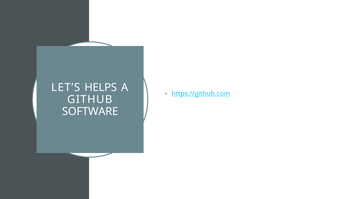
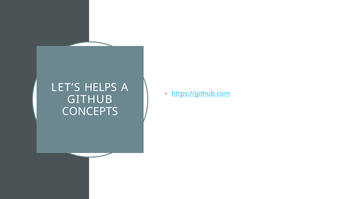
SOFTWARE: SOFTWARE -> CONCEPTS (90, 111)
